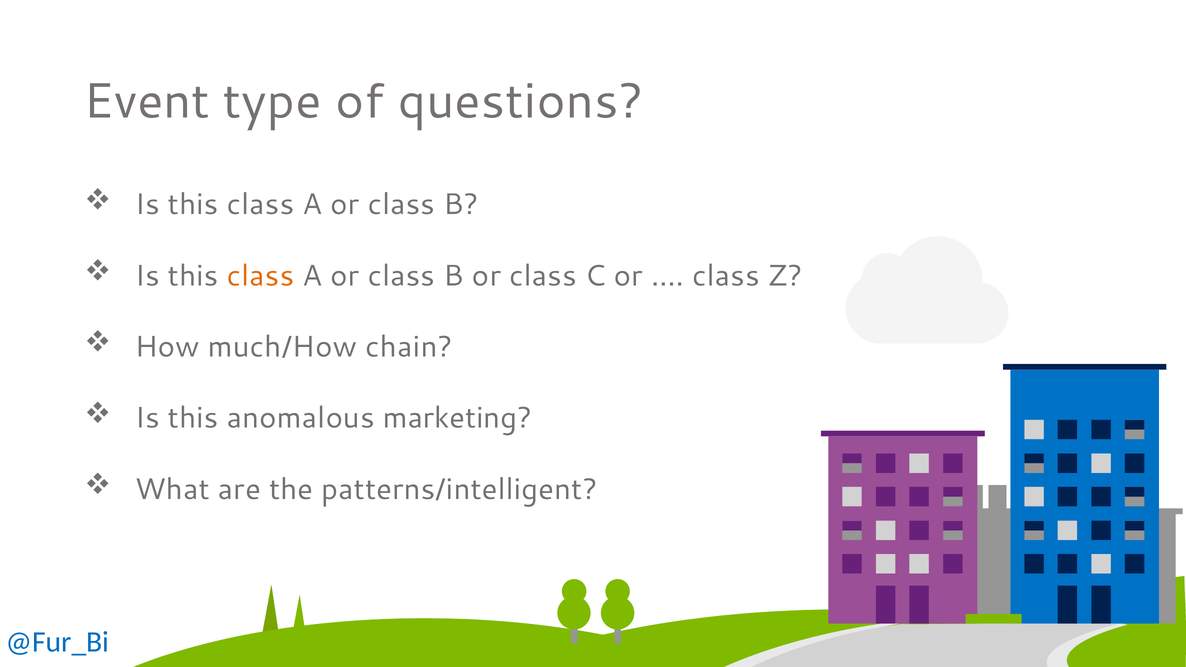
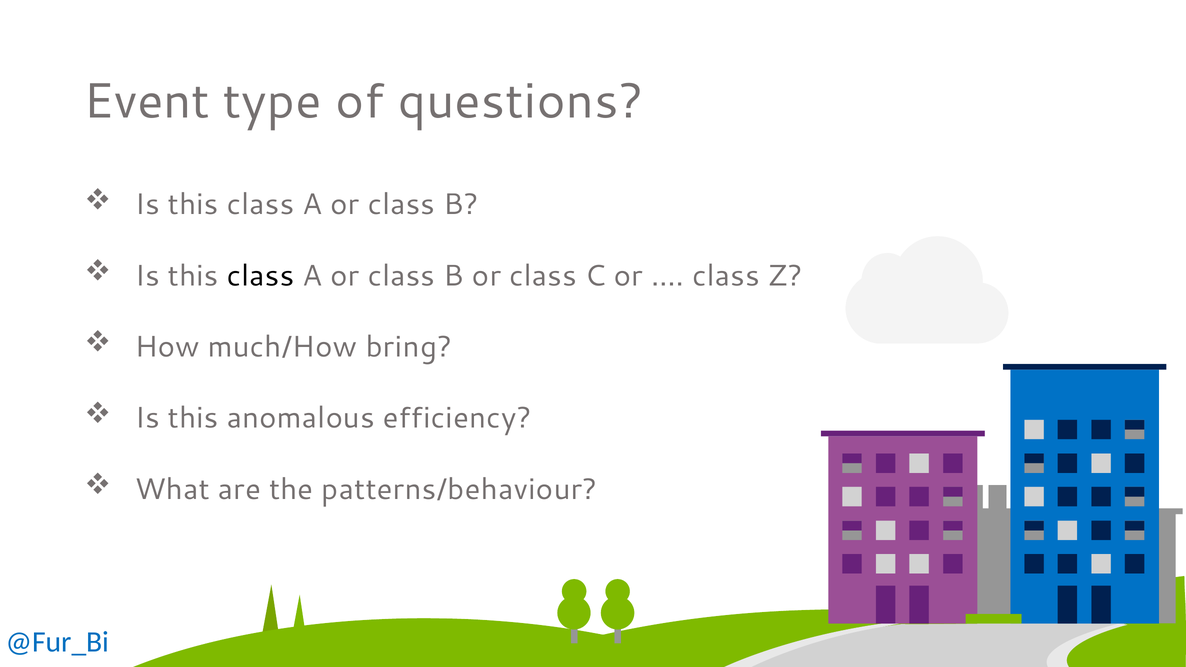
class colour: orange -> black (261, 276)
chain: chain -> bring (409, 347)
marketing: marketing -> efficiency (457, 418)
patterns/intelligent: patterns/intelligent -> patterns/behaviour (460, 489)
